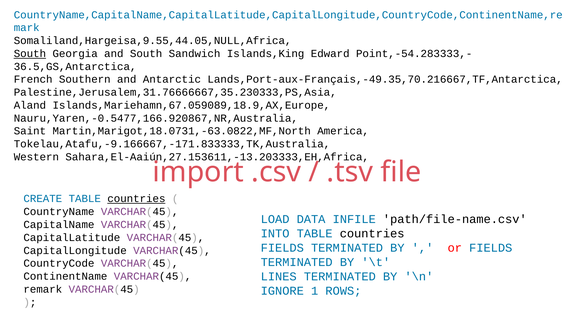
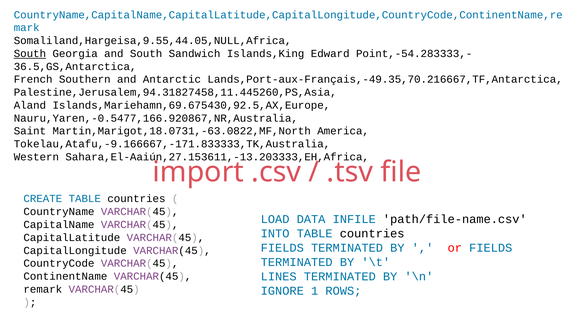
Palestine,Jerusalem,31.76666667,35.230333,PS,Asia: Palestine,Jerusalem,31.76666667,35.230333,PS,Asia -> Palestine,Jerusalem,94.31827458,11.445260,PS,Asia (175, 92)
Islands,Mariehamn,67.059089,18.9,AX,Europe: Islands,Mariehamn,67.059089,18.9,AX,Europe -> Islands,Mariehamn,69.675430,92.5,AX,Europe (191, 105)
countries underline: present -> none (136, 199)
